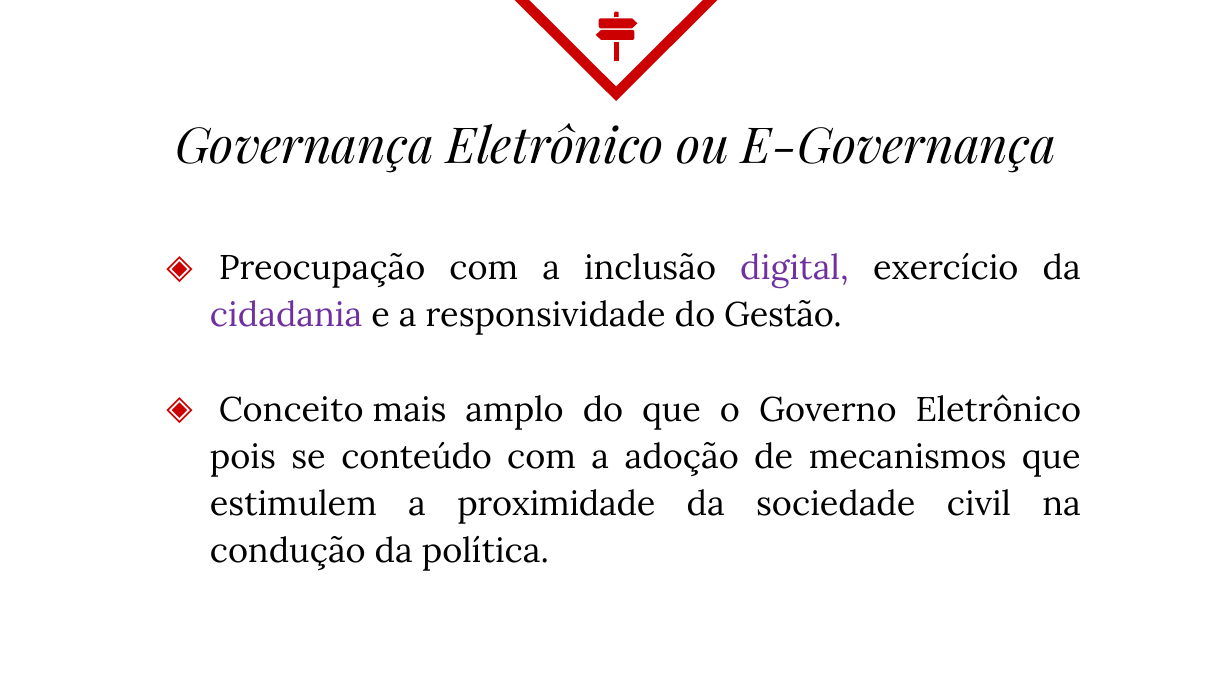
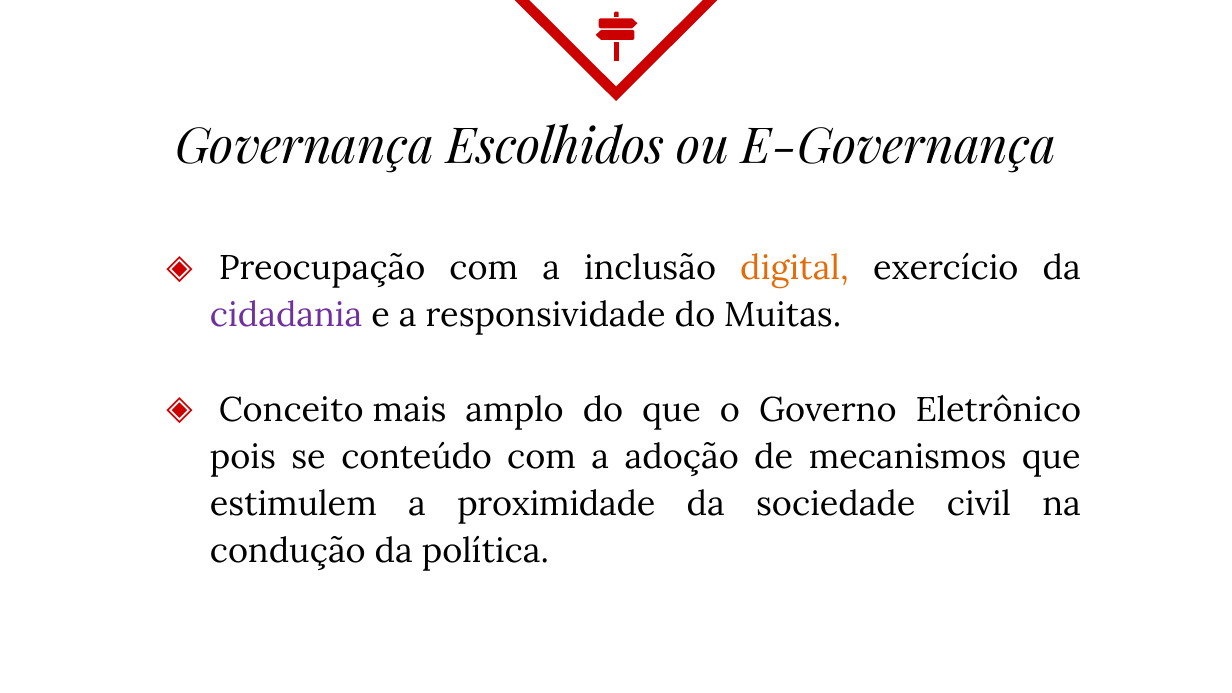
Governança Eletrônico: Eletrônico -> Escolhidos (556, 147)
digital colour: purple -> orange (795, 268)
Gestão: Gestão -> Muitas (783, 315)
